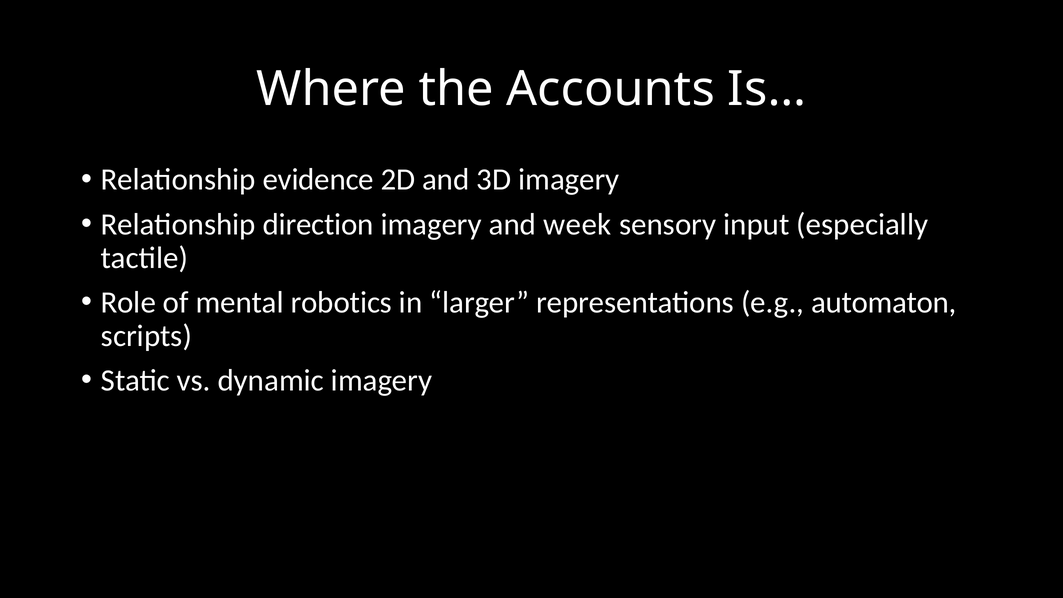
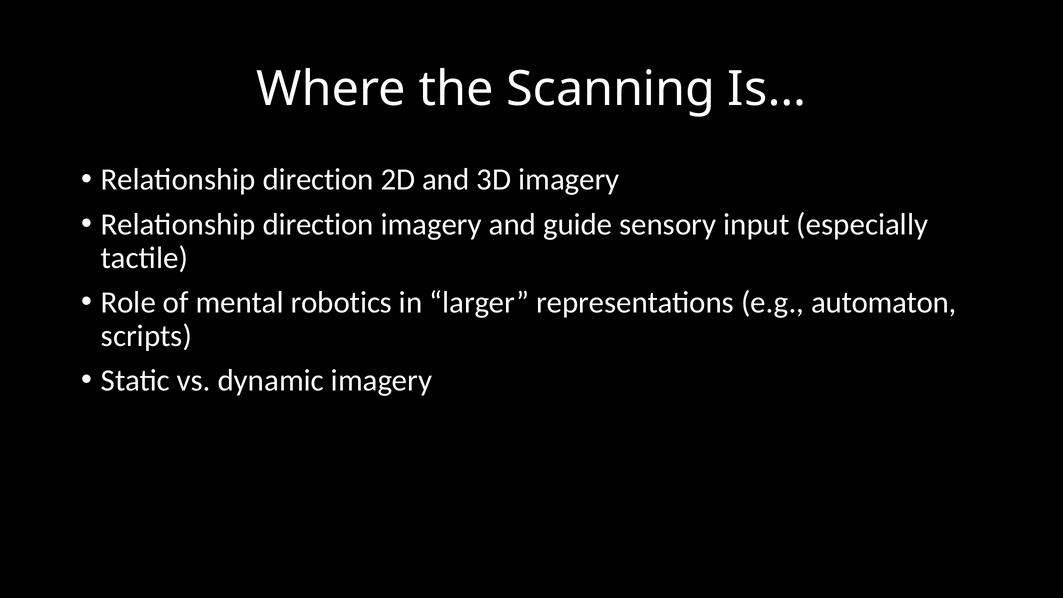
Accounts: Accounts -> Scanning (611, 89)
evidence: evidence -> direction (318, 180)
week: week -> guide (578, 224)
